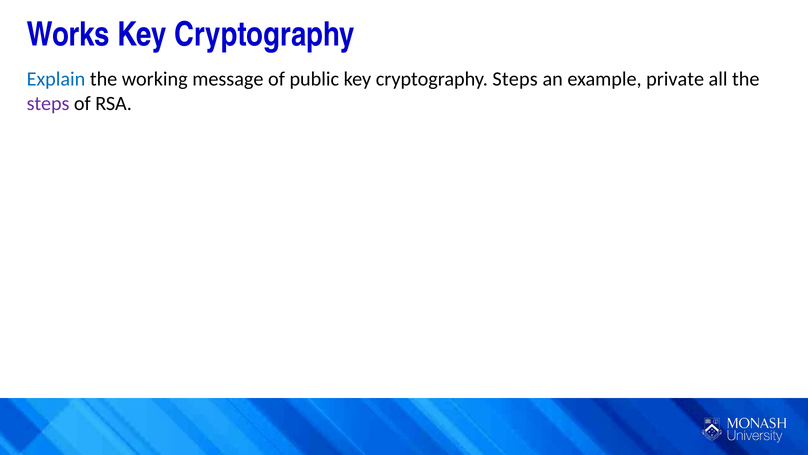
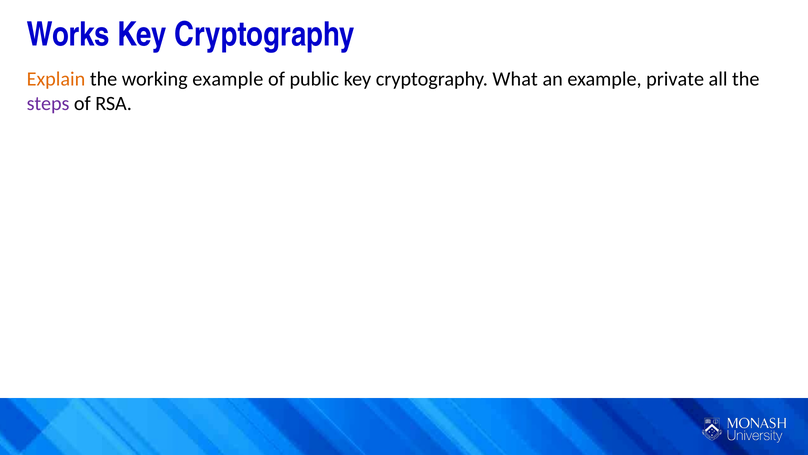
Explain colour: blue -> orange (56, 79)
working message: message -> example (228, 79)
cryptography Steps: Steps -> What (515, 79)
